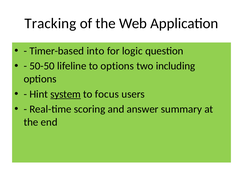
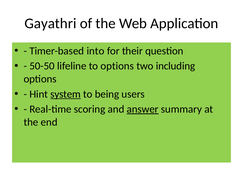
Tracking: Tracking -> Gayathri (50, 24)
logic: logic -> their (132, 51)
focus: focus -> being (107, 94)
answer underline: none -> present (143, 109)
